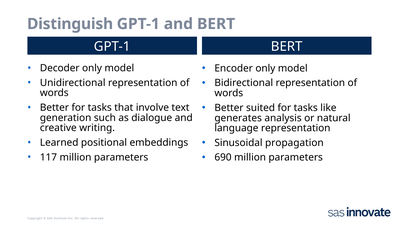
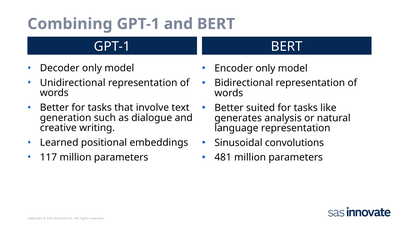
Distinguish: Distinguish -> Combining (70, 24)
propagation: propagation -> convolutions (294, 142)
690: 690 -> 481 (223, 157)
